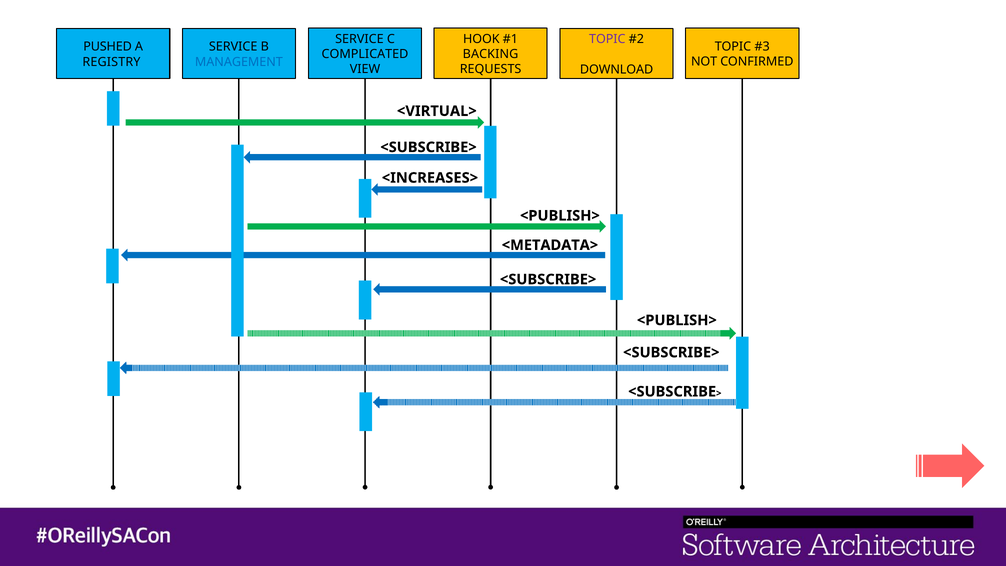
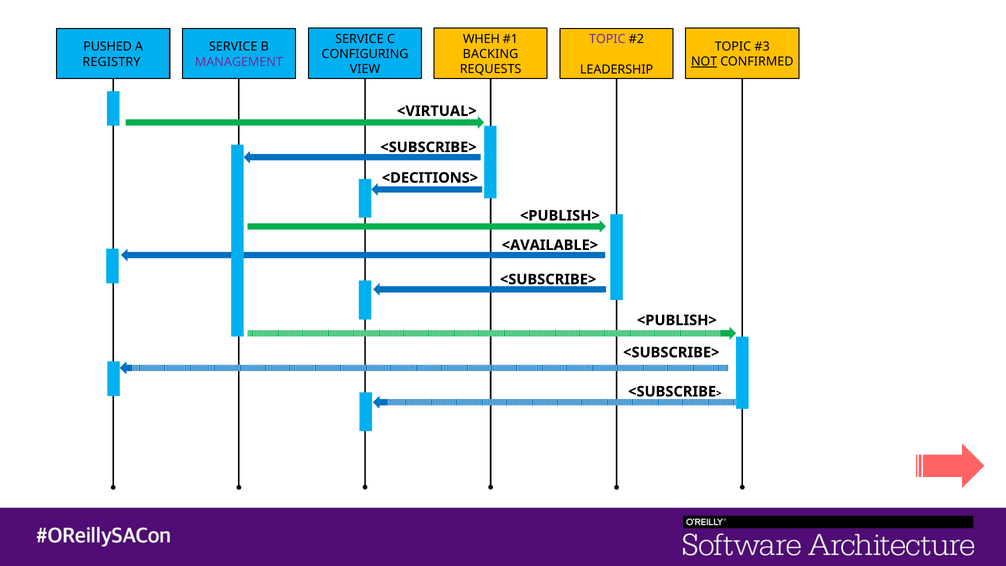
HOOK: HOOK -> WHEH (481, 39)
COMPLICATED: COMPLICATED -> CONFIGURING (365, 54)
NOT underline: none -> present (704, 62)
MANAGEMENT colour: blue -> purple (239, 62)
DOWNLOAD: DOWNLOAD -> LEADERSHIP (617, 69)
<INCREASES>: <INCREASES> -> <DECITIONS> (430, 178)
<METADATA>: <METADATA> -> <AVAILABLE> (550, 245)
